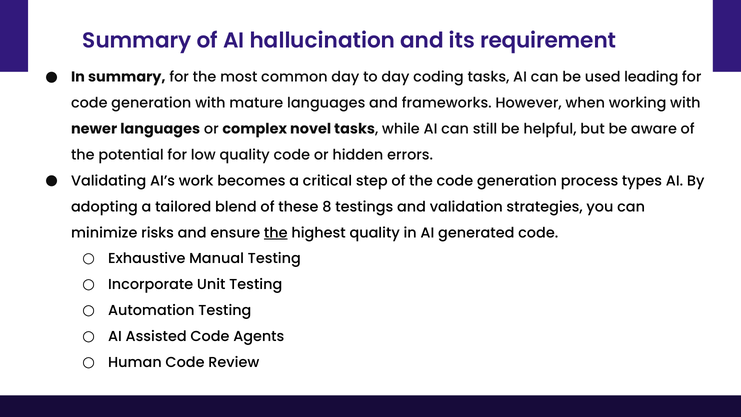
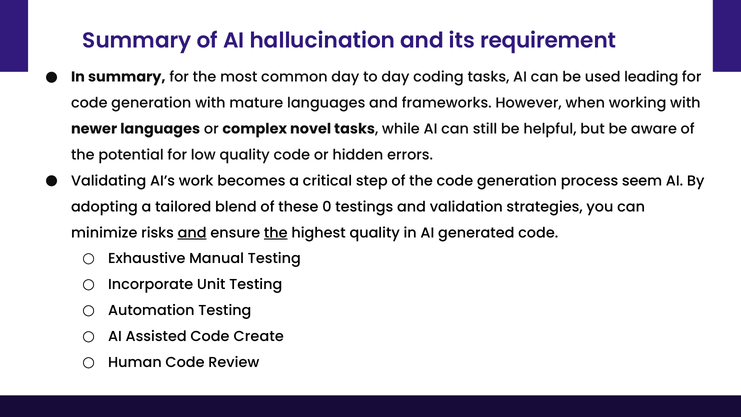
types: types -> seem (642, 181)
8: 8 -> 0 (327, 207)
and underline: none -> present (192, 233)
Agents: Agents -> Create (259, 336)
